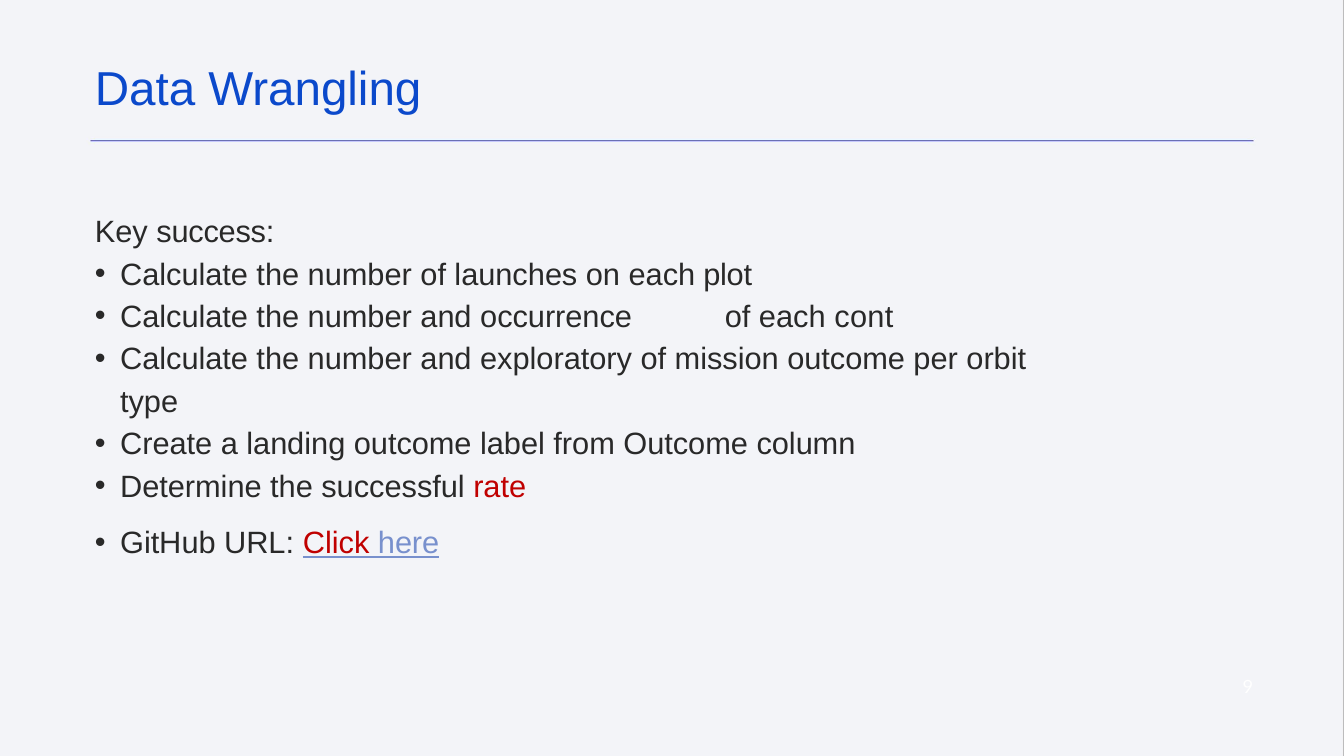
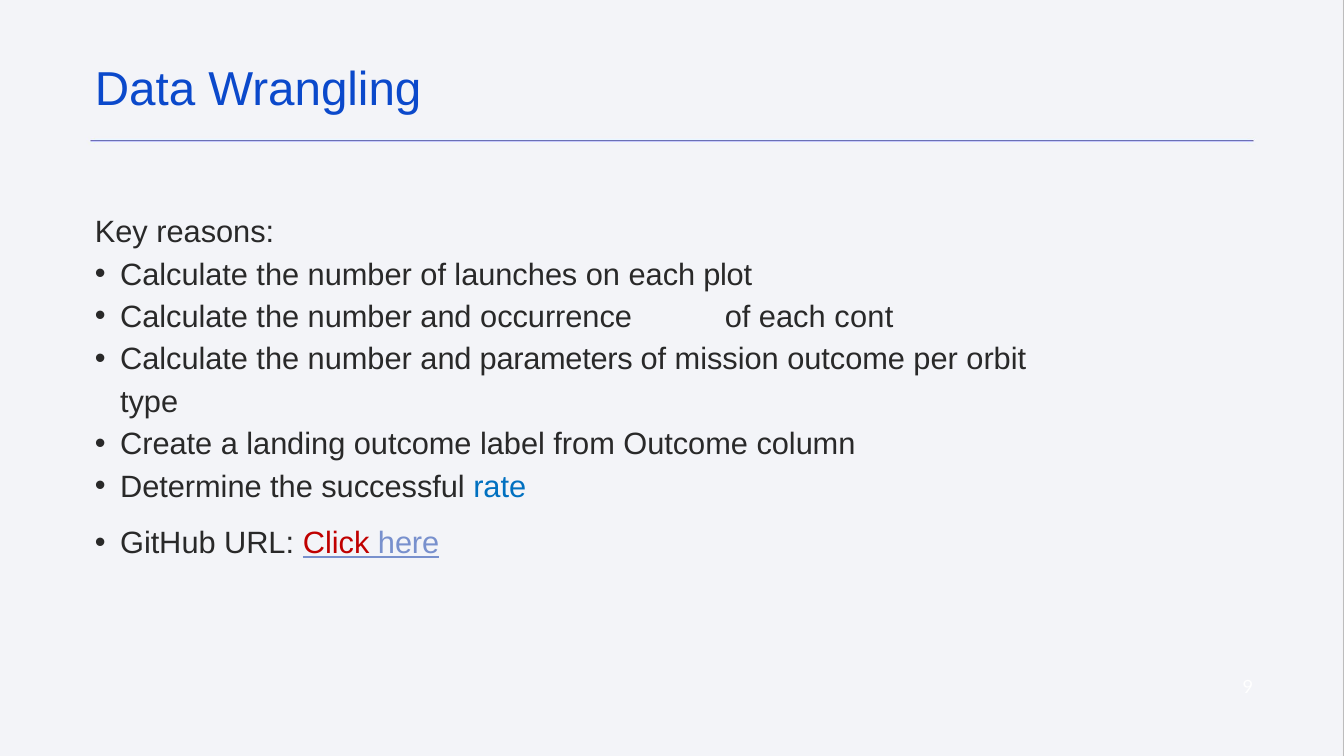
success: success -> reasons (215, 232)
exploratory: exploratory -> parameters (556, 360)
rate colour: red -> blue (500, 487)
